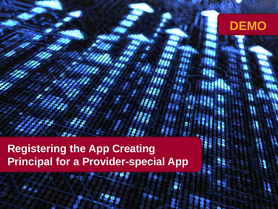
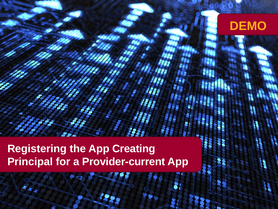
Provider-special: Provider-special -> Provider-current (124, 161)
